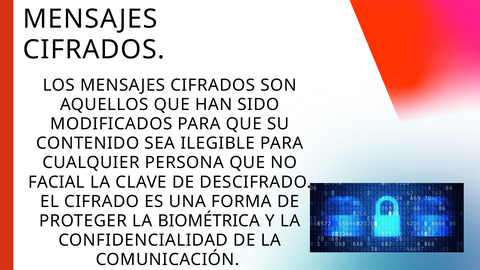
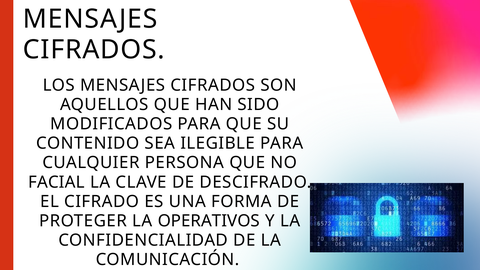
BIOMÉTRICA: BIOMÉTRICA -> OPERATIVOS (209, 221)
